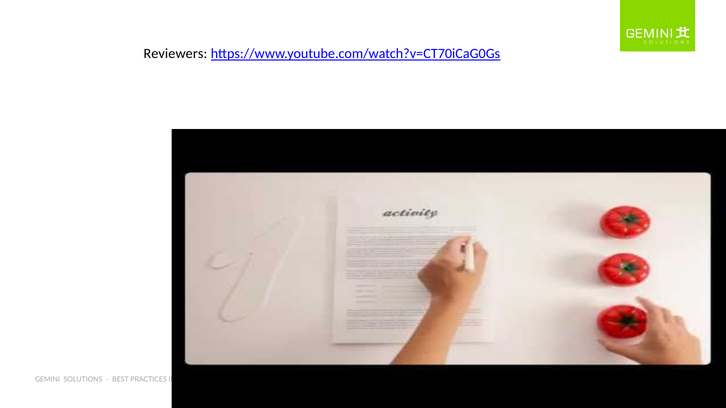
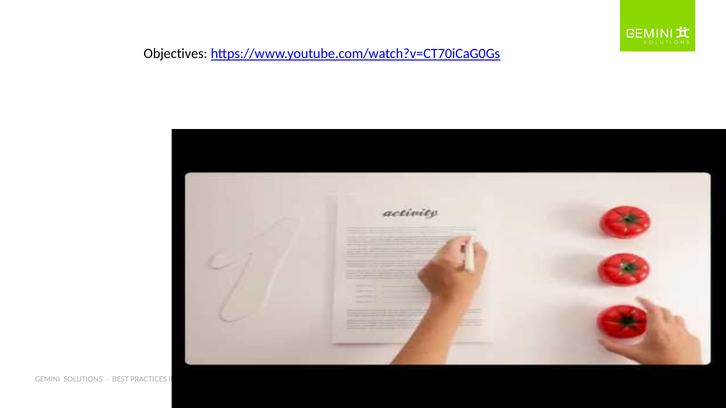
Reviewers: Reviewers -> Objectives (176, 54)
